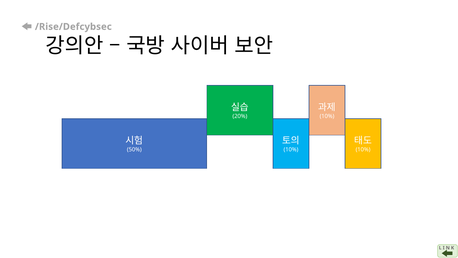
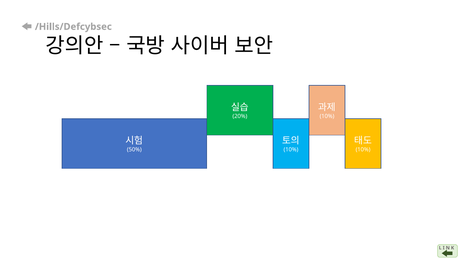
/Rise/Defcybsec: /Rise/Defcybsec -> /Hills/Defcybsec (73, 27)
